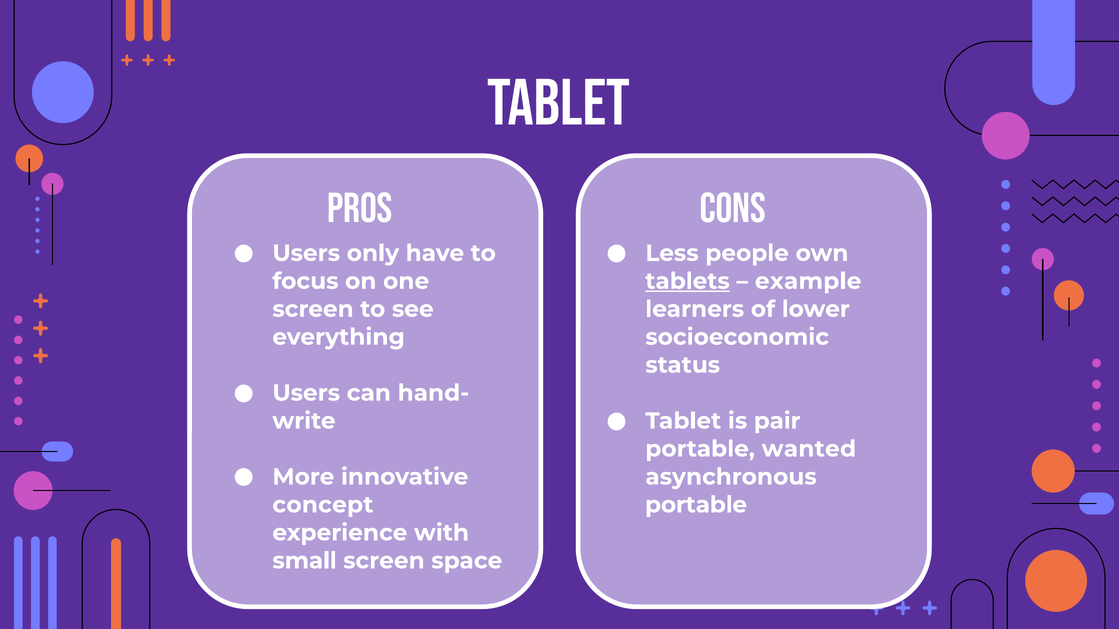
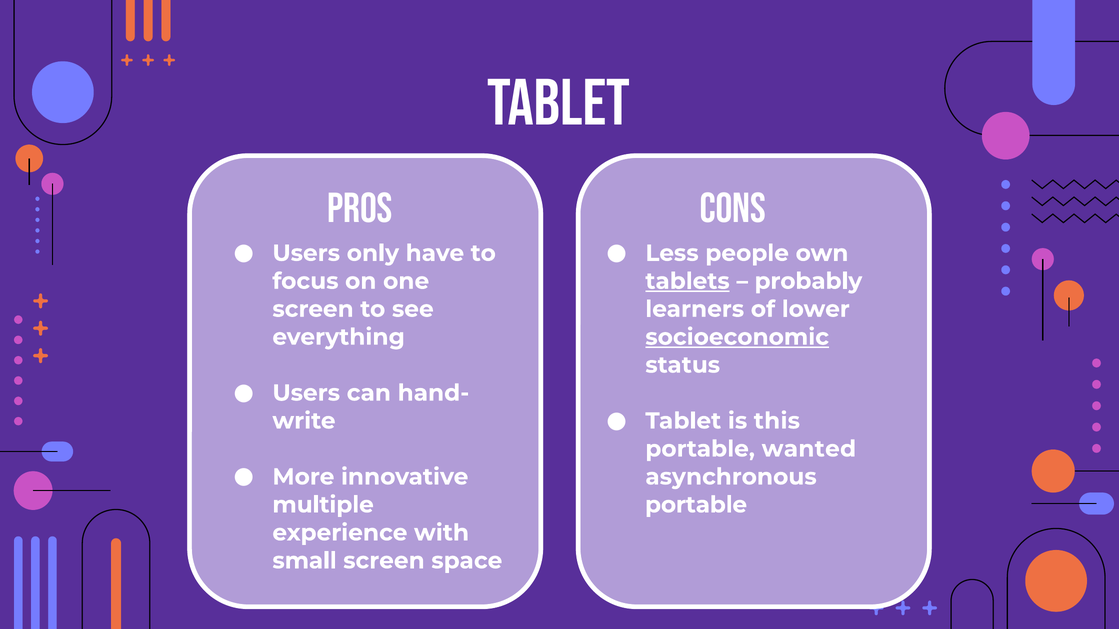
example: example -> probably (808, 281)
socioeconomic underline: none -> present (737, 337)
pair: pair -> this (777, 421)
concept: concept -> multiple (323, 505)
